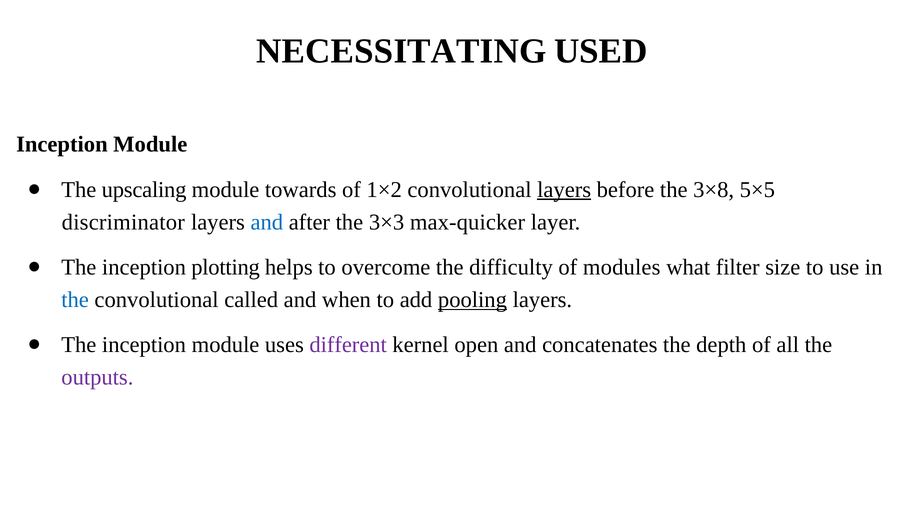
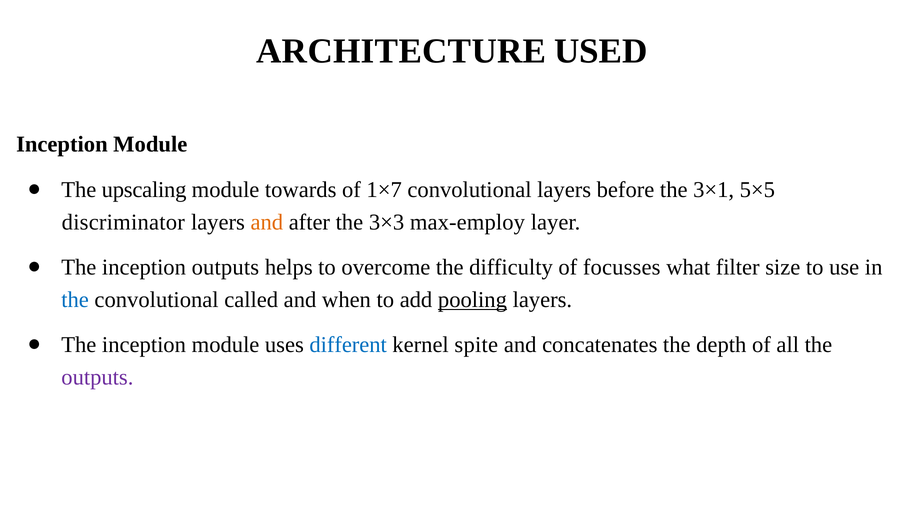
NECESSITATING: NECESSITATING -> ARCHITECTURE (401, 51)
1×2: 1×2 -> 1×7 (384, 189)
layers underline: present -> none (564, 189)
3×8: 3×8 -> 3×1 (714, 189)
and colour: blue -> orange (267, 222)
max-quicker: max-quicker -> max-employ (467, 222)
inception plotting: plotting -> outputs (225, 267)
modules: modules -> focusses (622, 267)
different colour: purple -> blue (348, 345)
open: open -> spite (476, 345)
